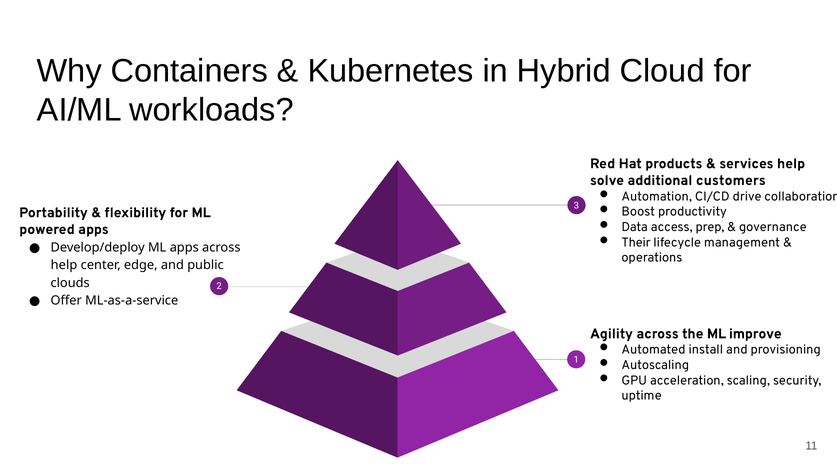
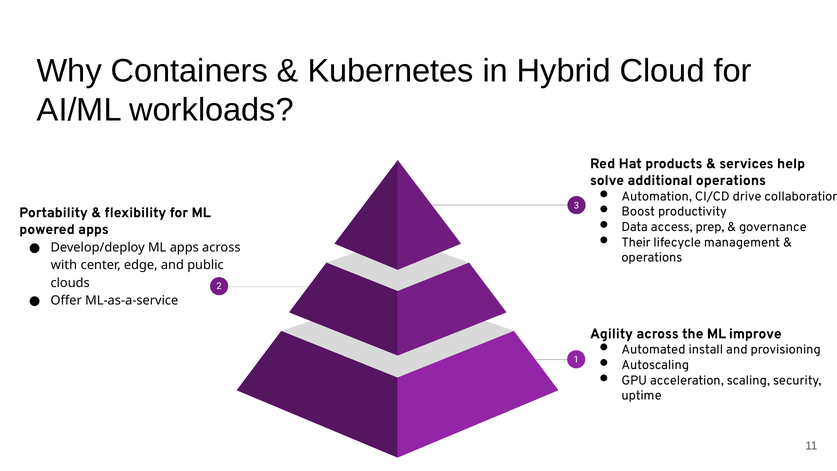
additional customers: customers -> operations (731, 180)
help: help -> with (64, 265)
